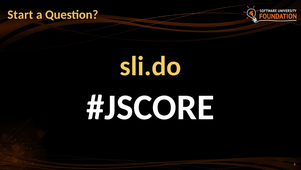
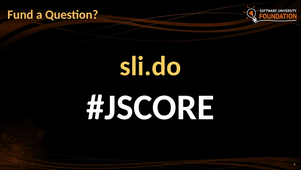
Start: Start -> Fund (20, 15)
